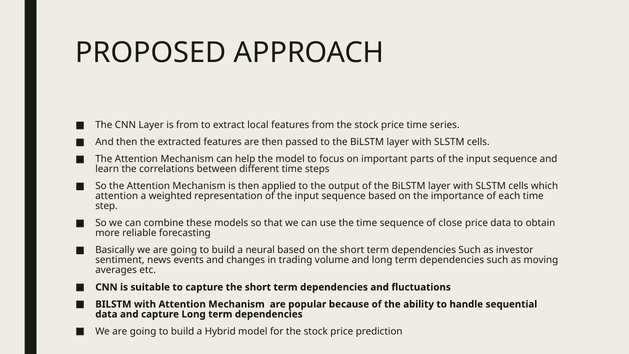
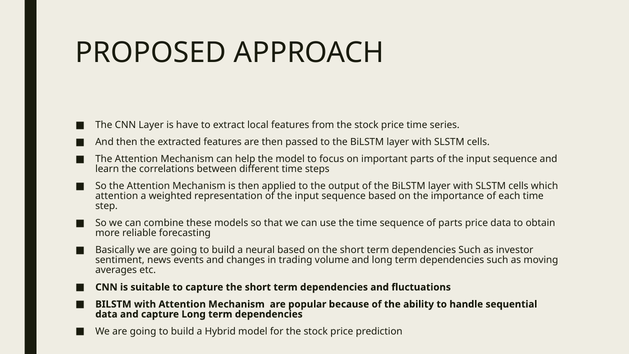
is from: from -> have (187, 125)
of close: close -> parts (450, 223)
